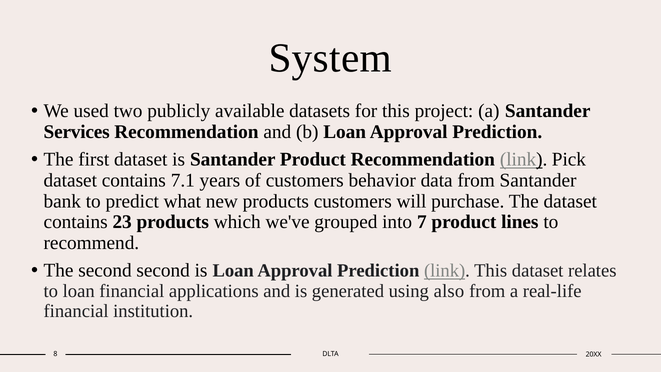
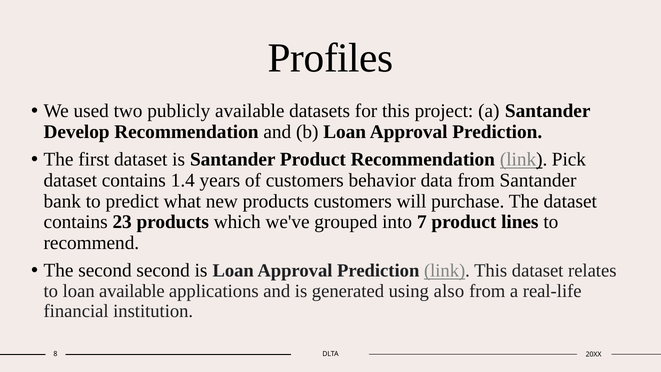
System: System -> Profiles (331, 58)
Services: Services -> Develop (77, 132)
7.1: 7.1 -> 1.4 (183, 180)
loan financial: financial -> available (132, 291)
